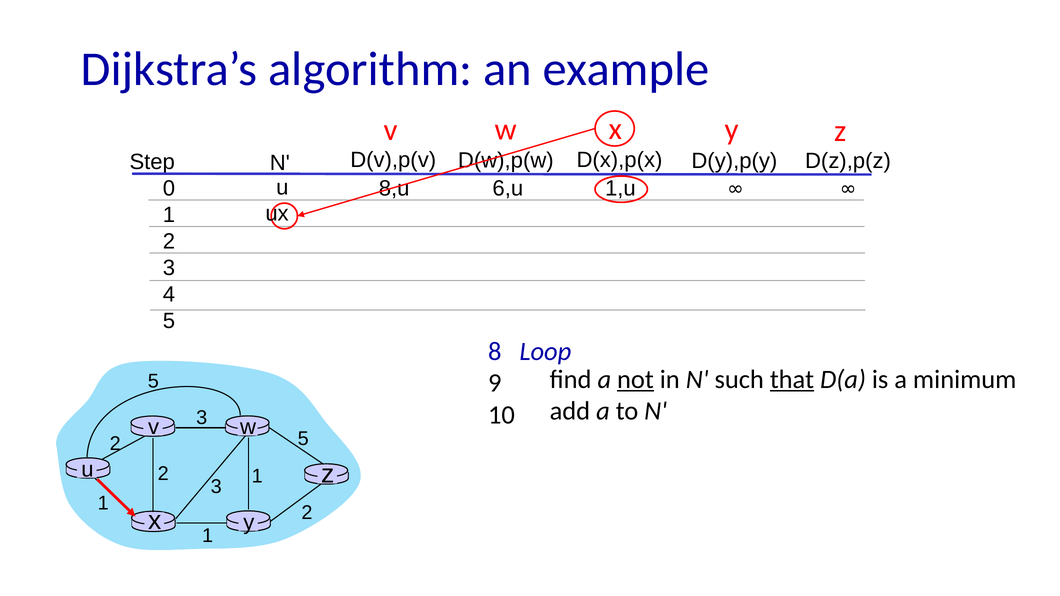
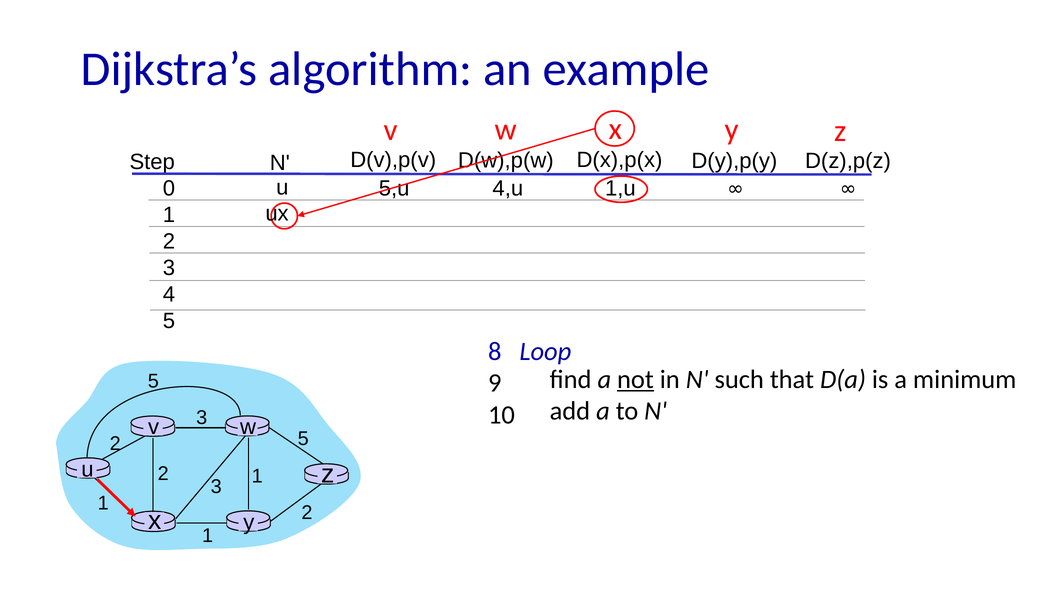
6,u: 6,u -> 4,u (508, 188)
8,u: 8,u -> 5,u (394, 188)
that underline: present -> none (792, 379)
